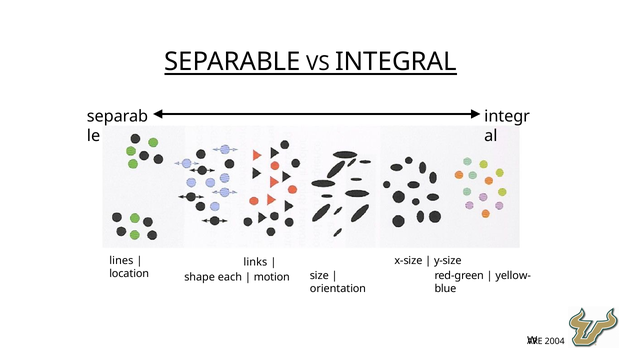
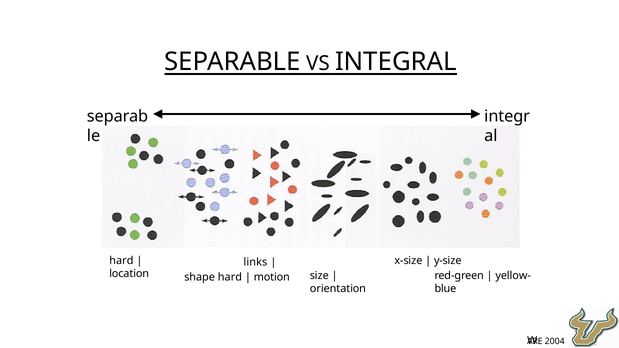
lines: lines -> hard (121, 261)
shape each: each -> hard (230, 277)
